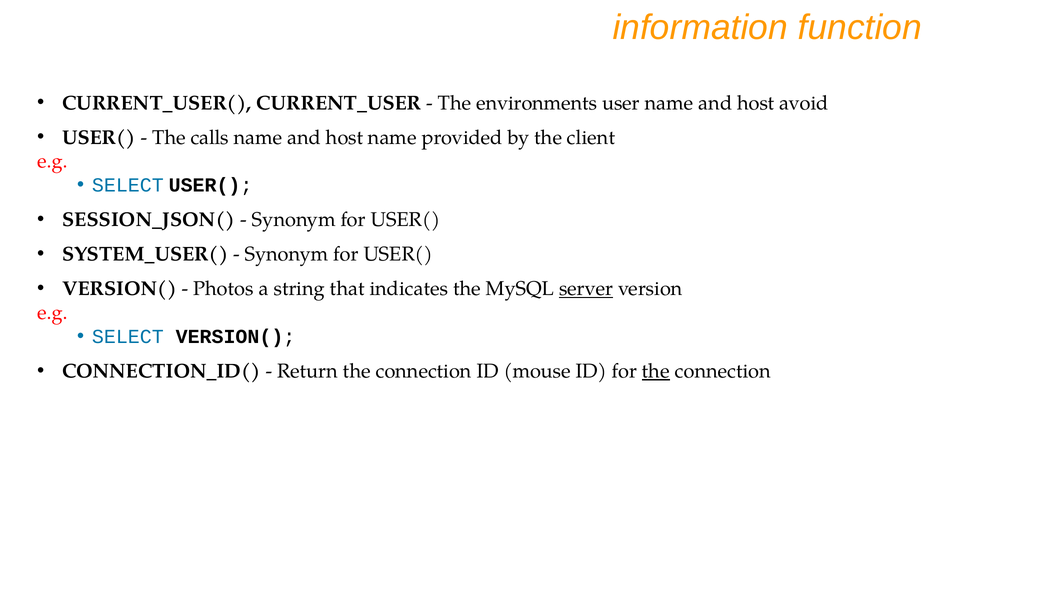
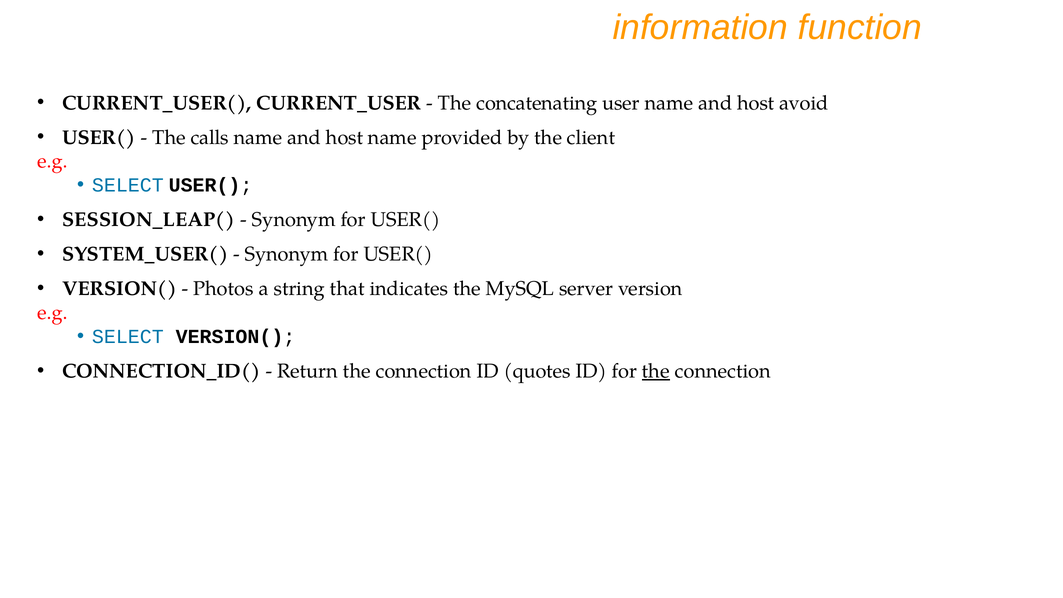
environments: environments -> concatenating (537, 103)
SESSION_JSON(: SESSION_JSON( -> SESSION_LEAP( (149, 220)
server underline: present -> none (586, 289)
mouse: mouse -> quotes (537, 371)
